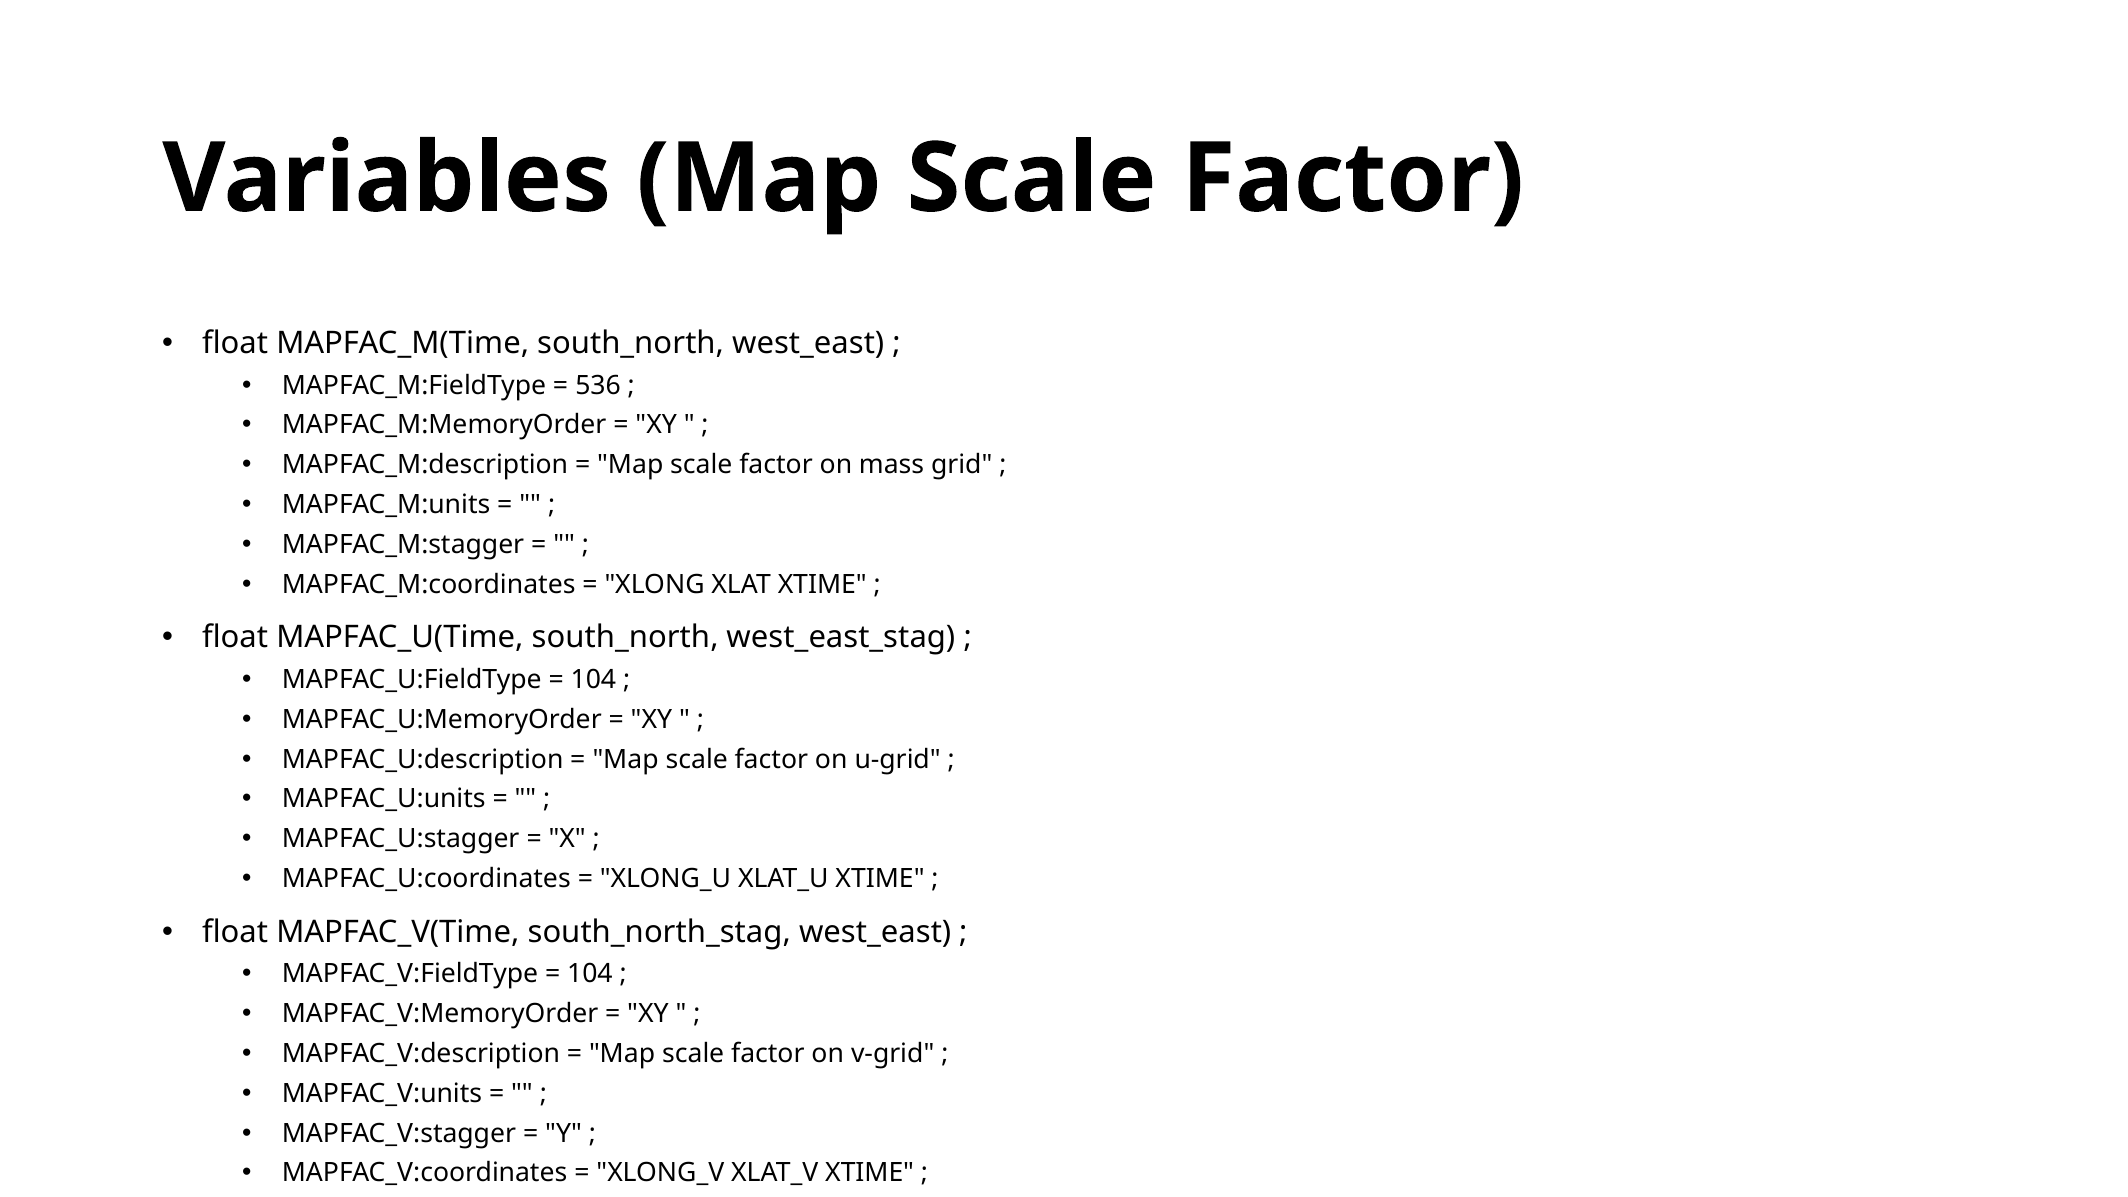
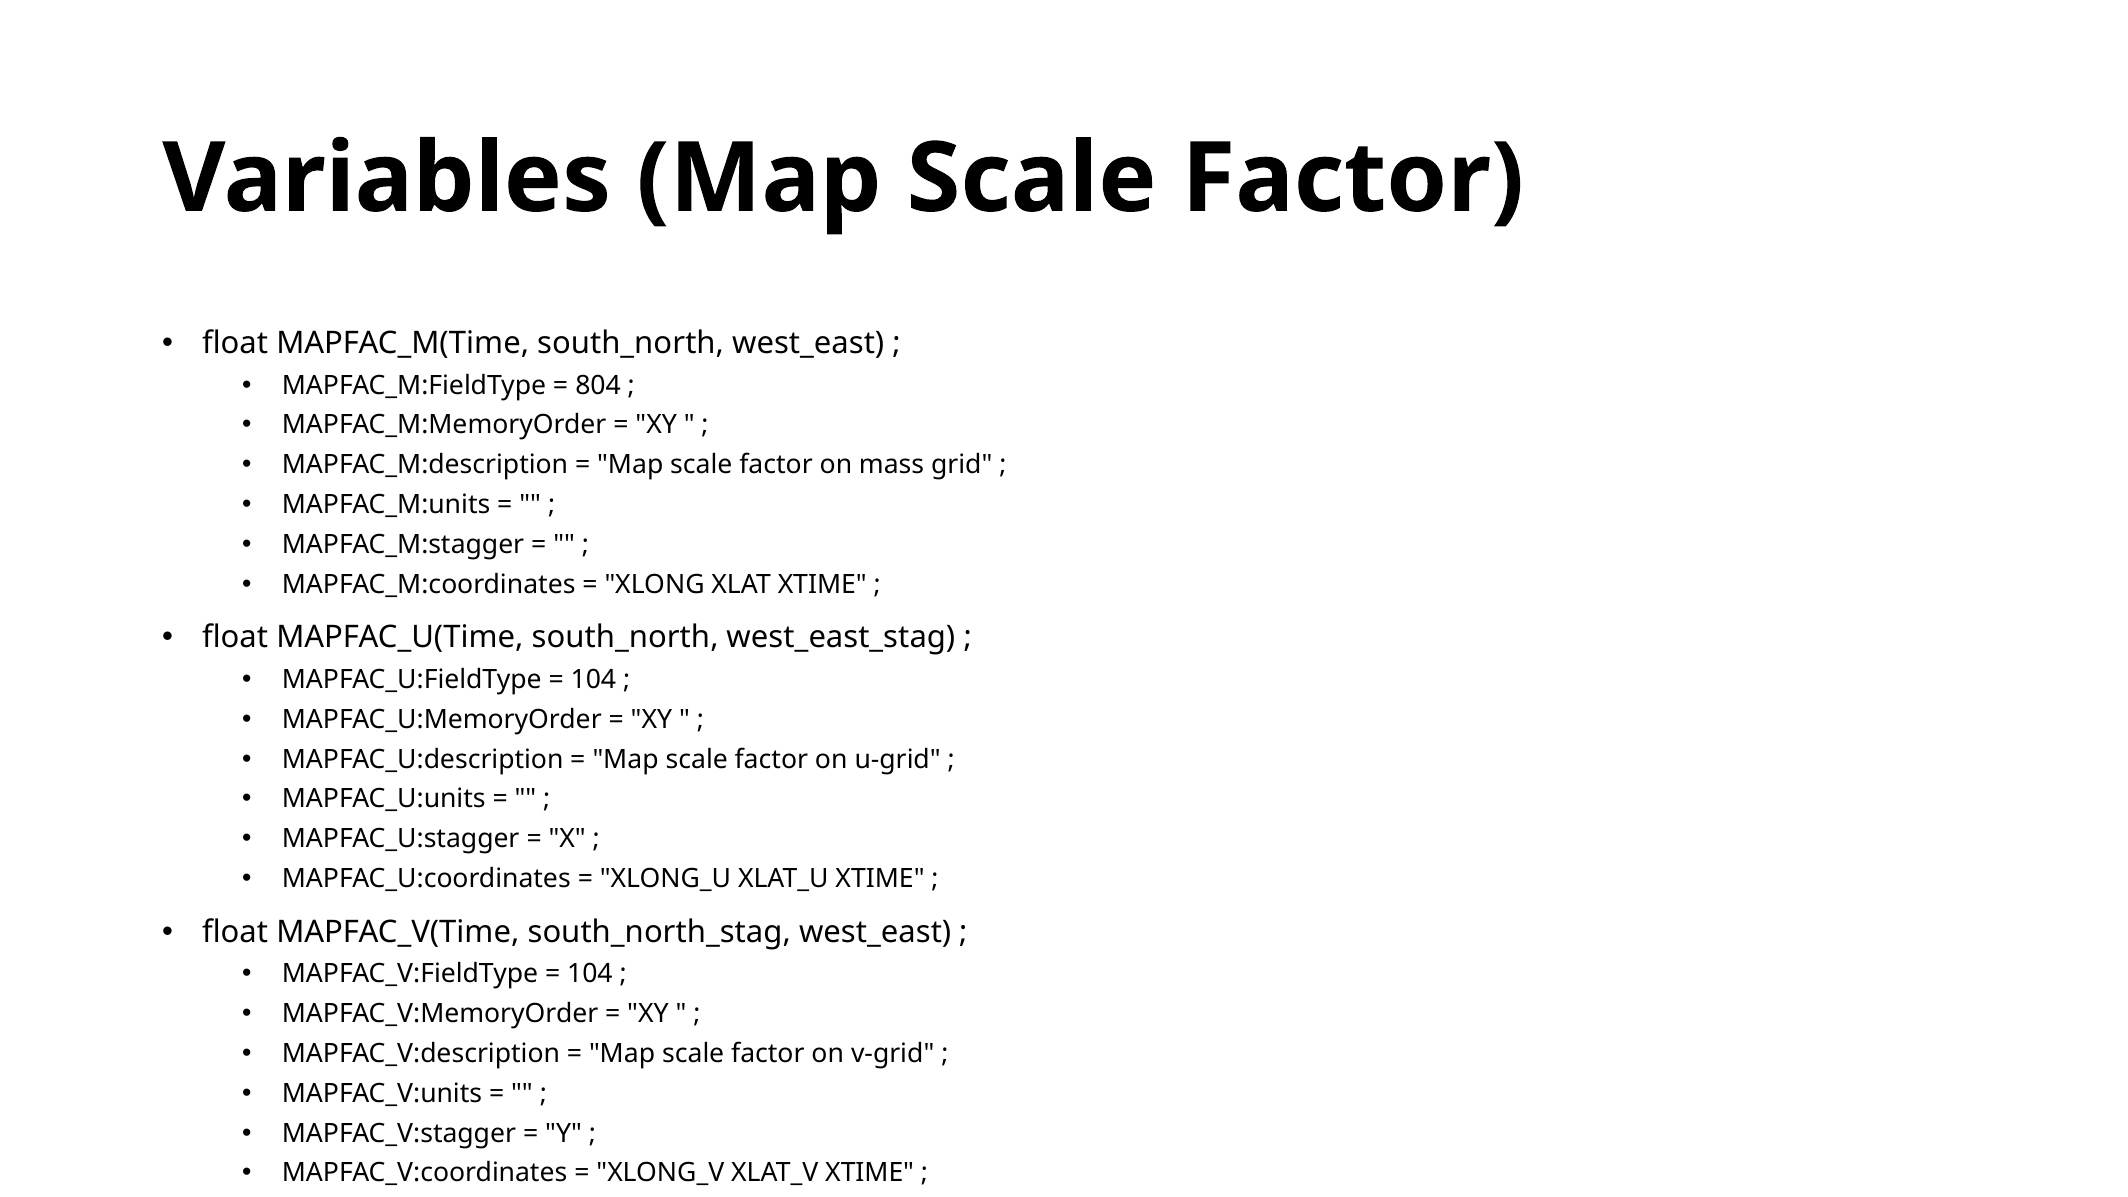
536: 536 -> 804 (598, 385)
